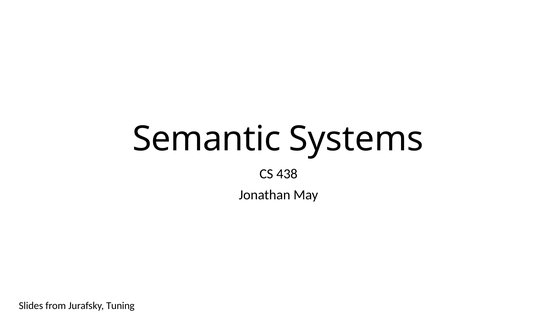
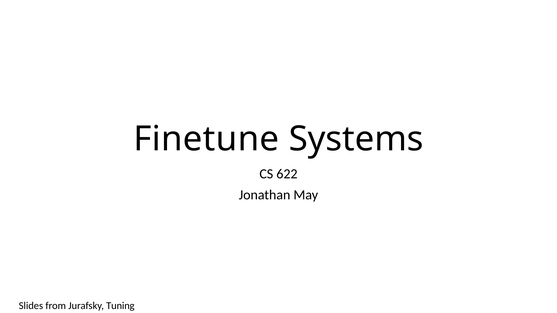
Semantic: Semantic -> Finetune (206, 139)
438: 438 -> 622 (287, 174)
